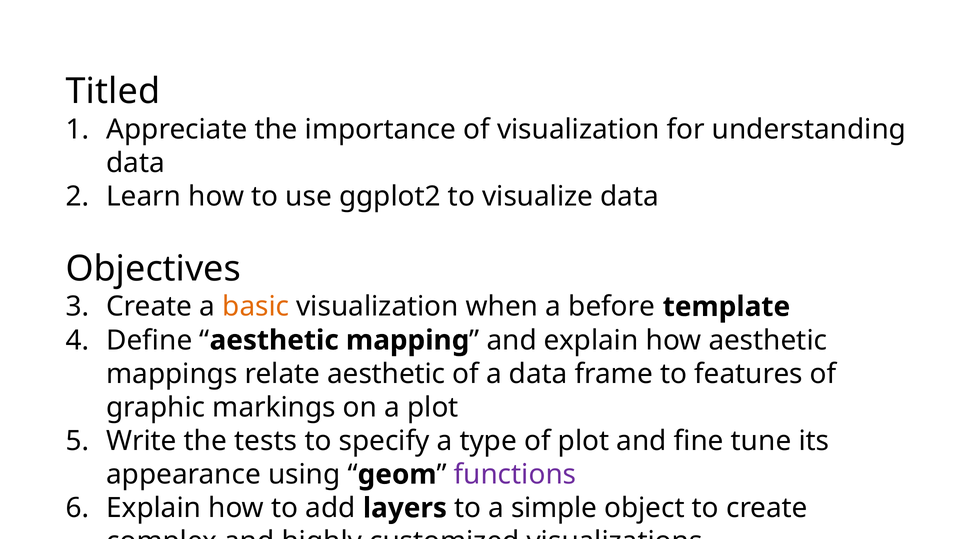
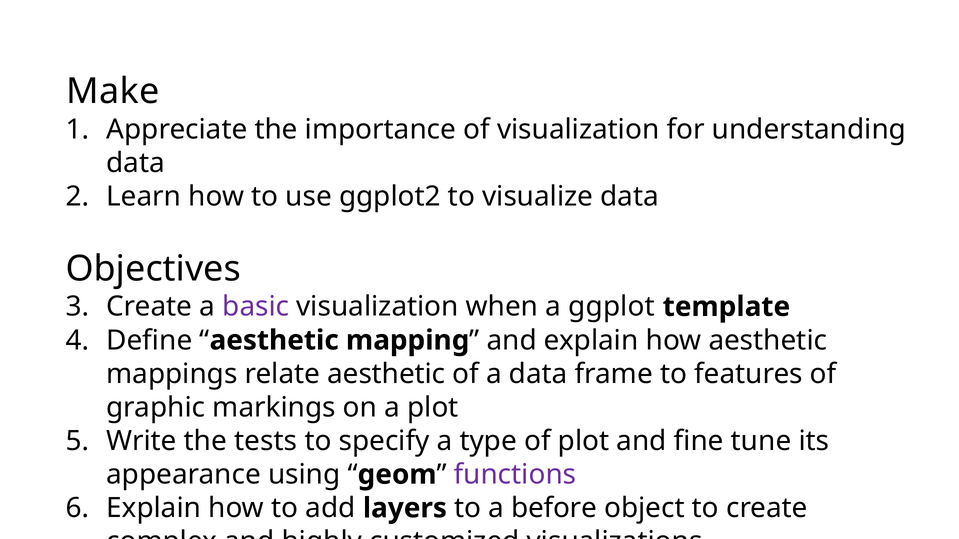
Titled: Titled -> Make (113, 92)
basic colour: orange -> purple (256, 307)
before: before -> ggplot (612, 307)
simple: simple -> before (554, 508)
